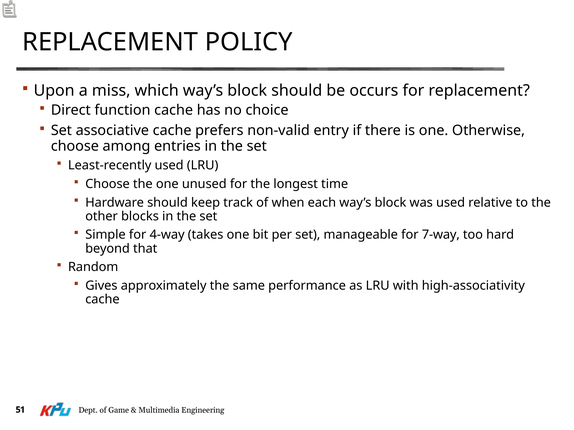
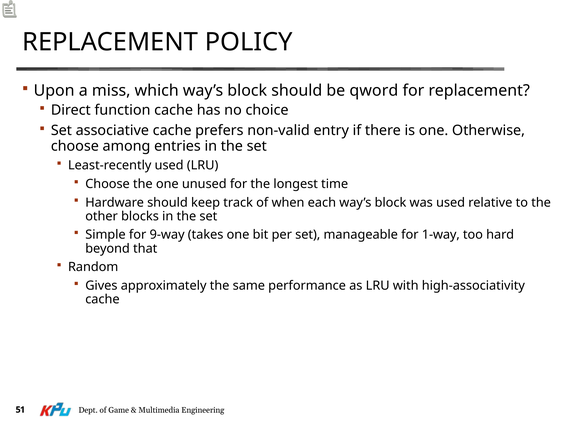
occurs: occurs -> qword (374, 91)
4-way: 4-way -> 9-way (167, 235)
7-way: 7-way -> 1-way (441, 235)
